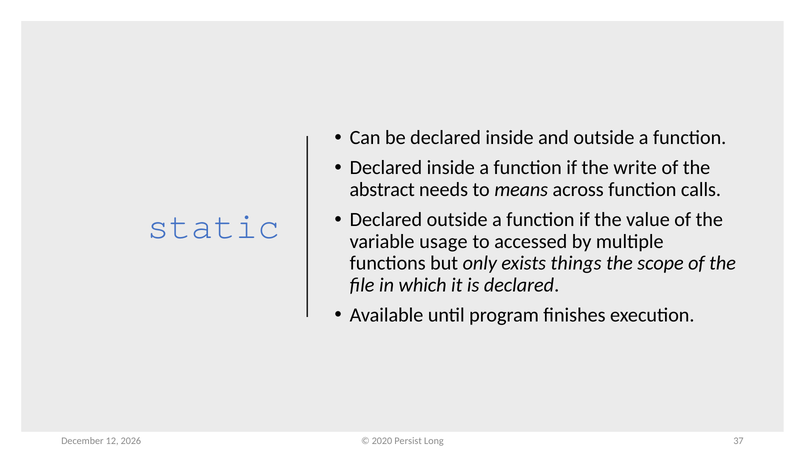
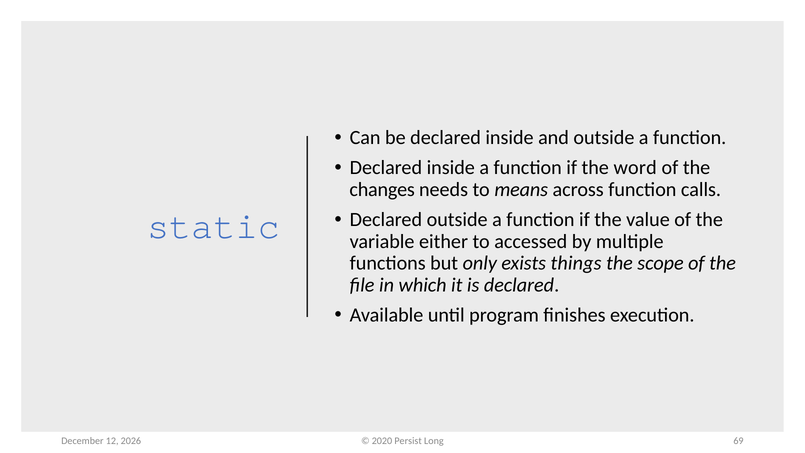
write: write -> word (635, 168)
abstract: abstract -> changes (382, 189)
usage: usage -> either (444, 241)
37: 37 -> 69 (739, 441)
